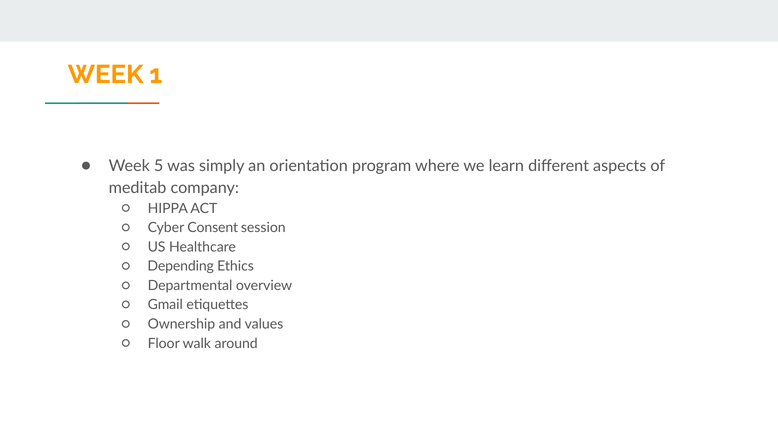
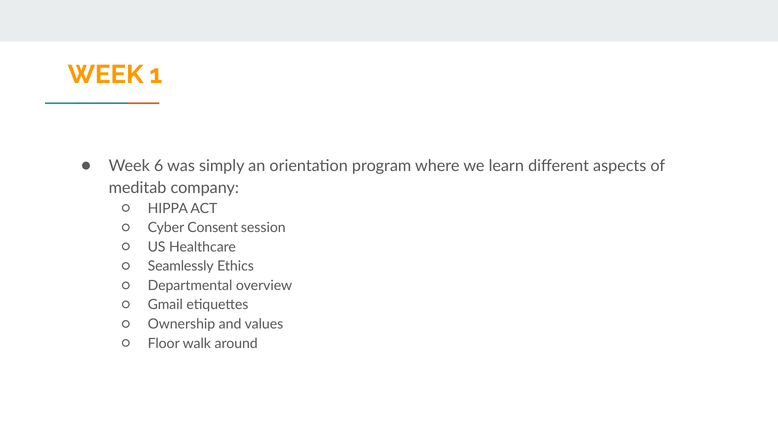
5: 5 -> 6 (159, 166)
Depending: Depending -> Seamlessly (181, 267)
